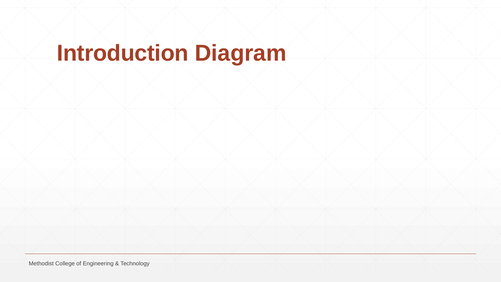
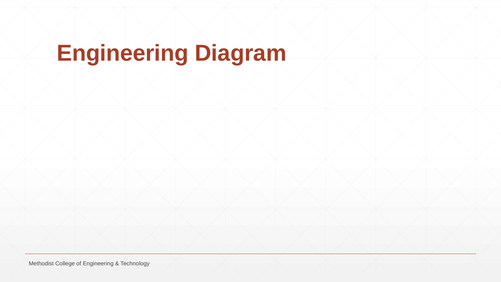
Introduction: Introduction -> Engineering (123, 53)
